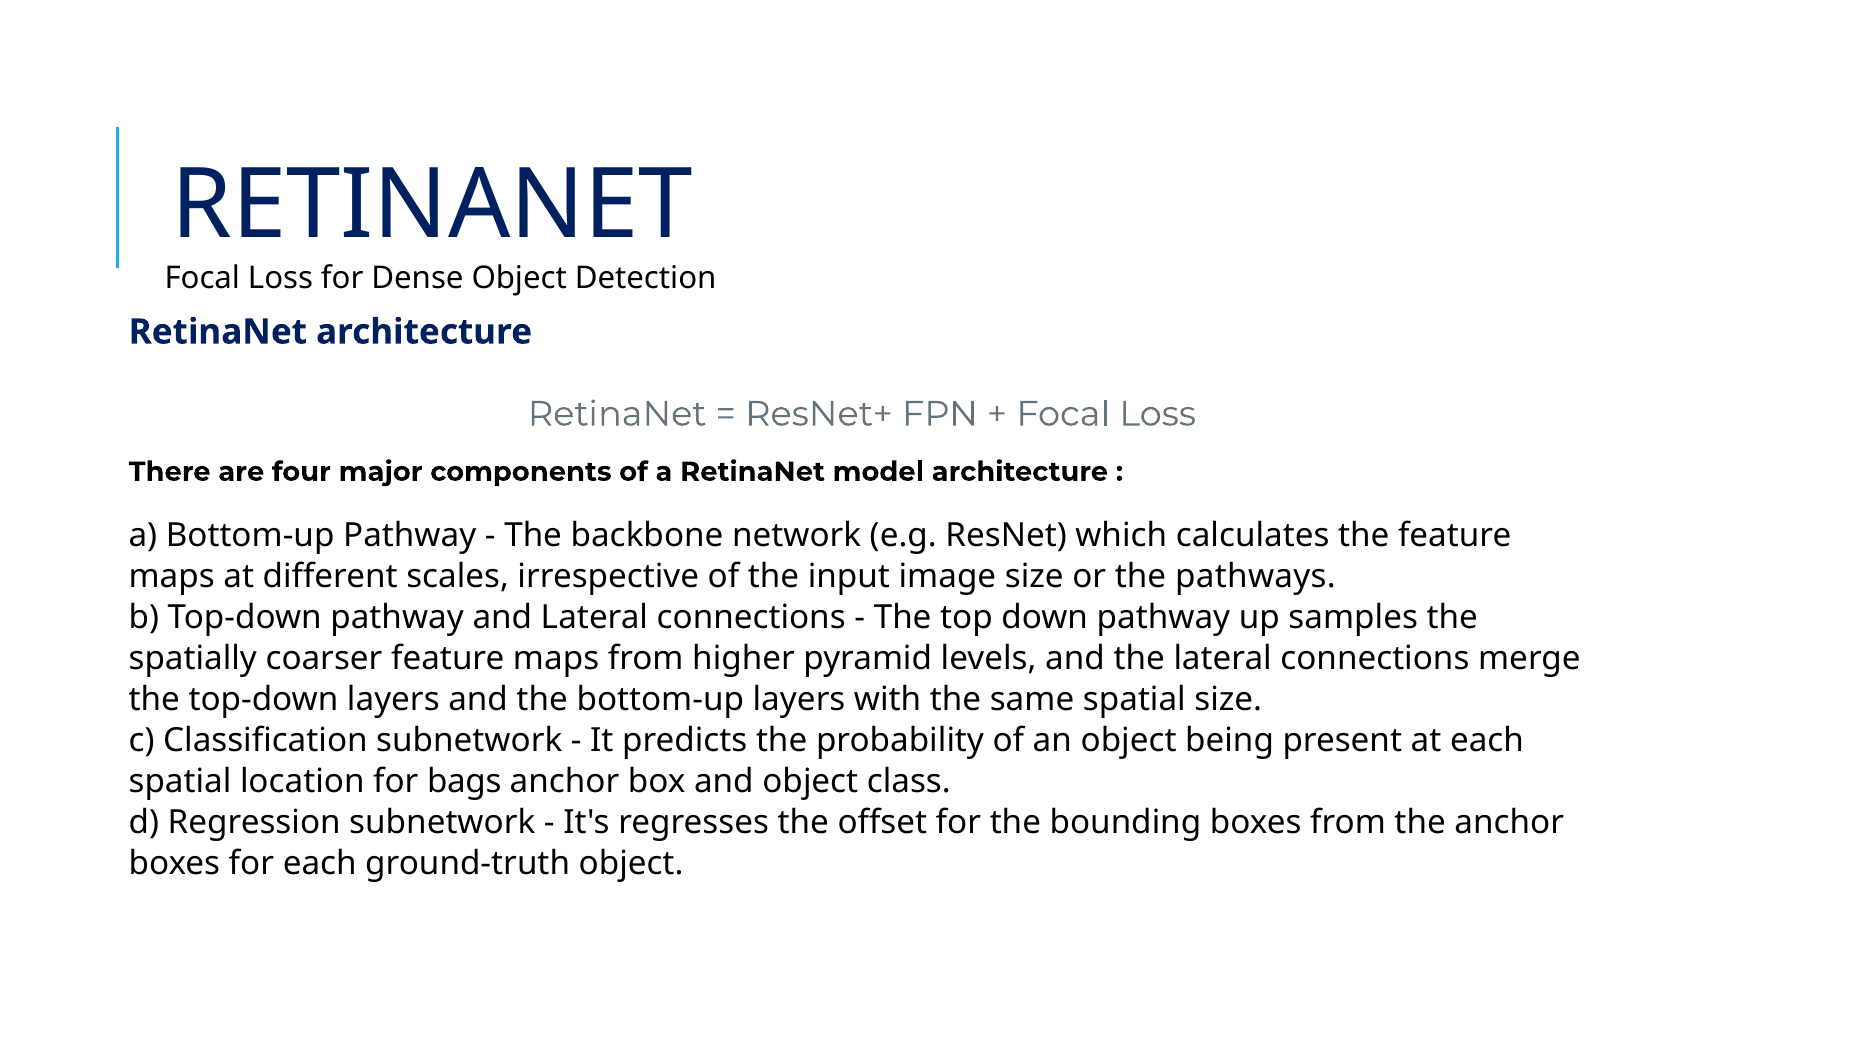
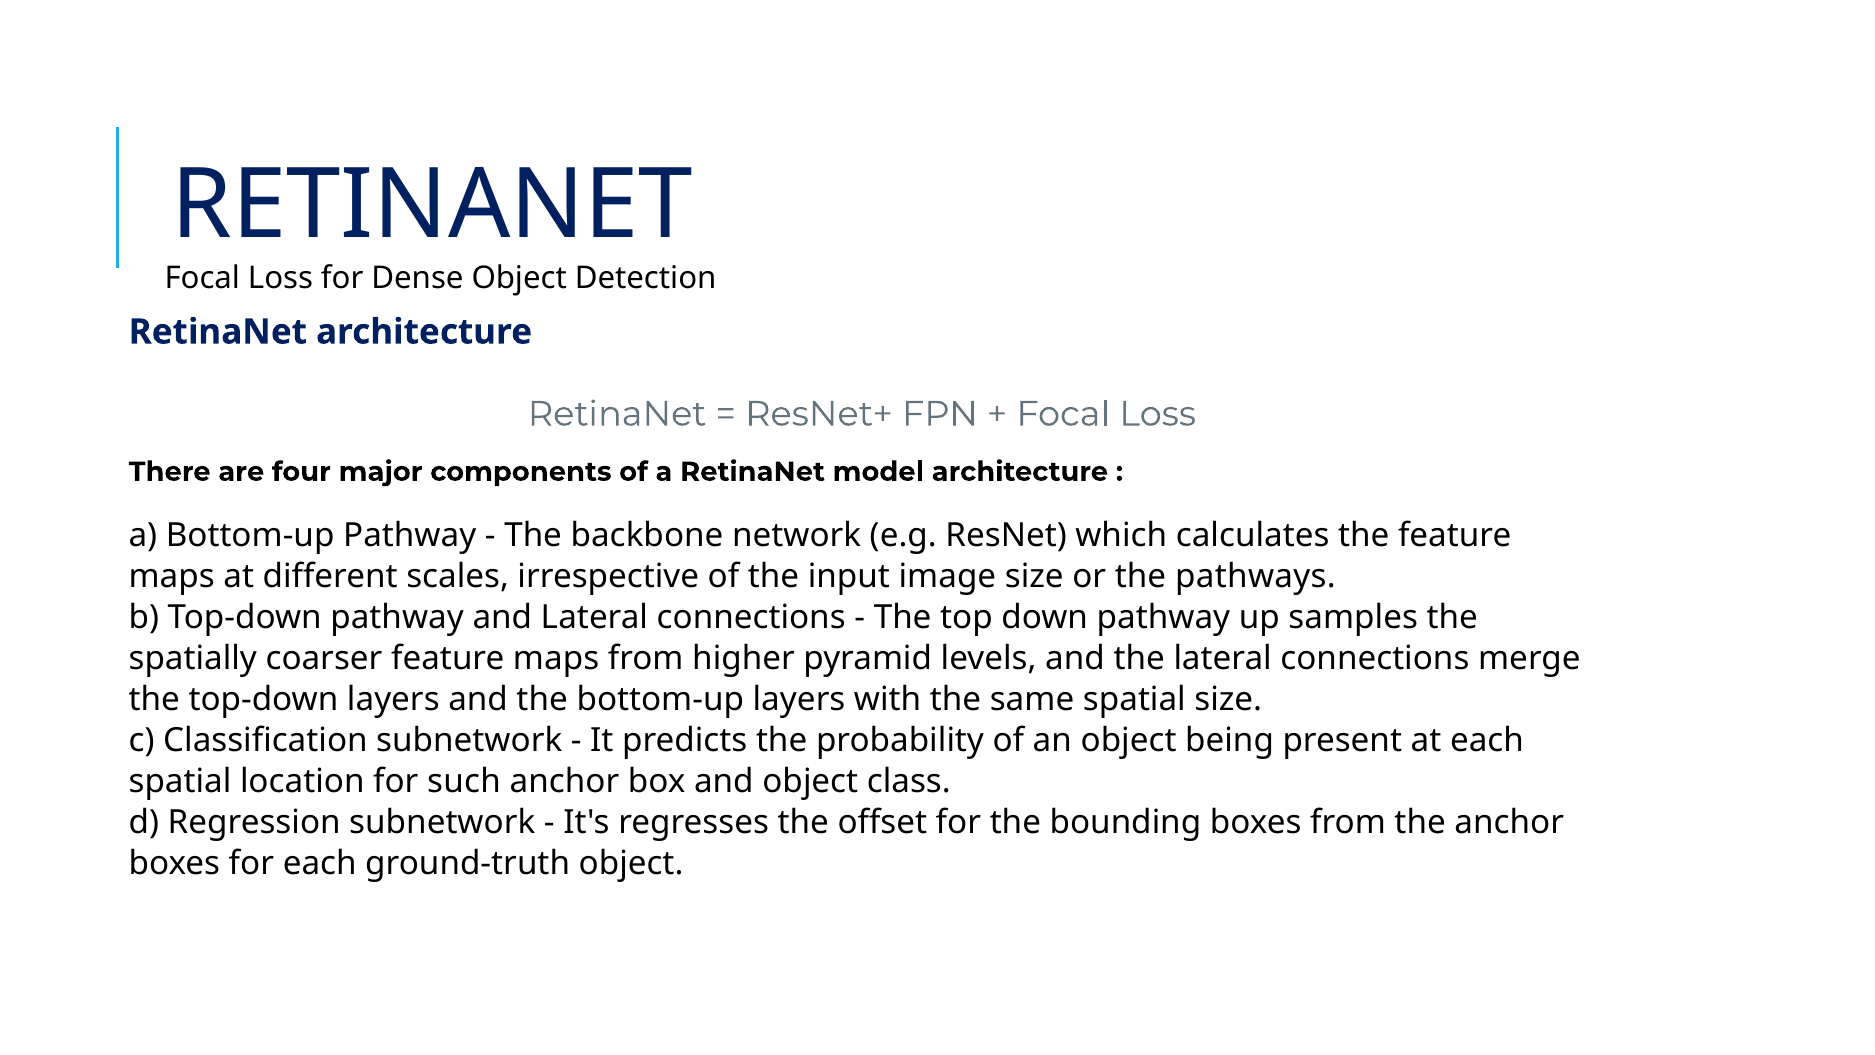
bags: bags -> such (464, 781)
